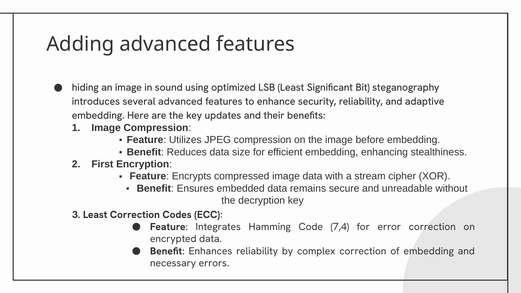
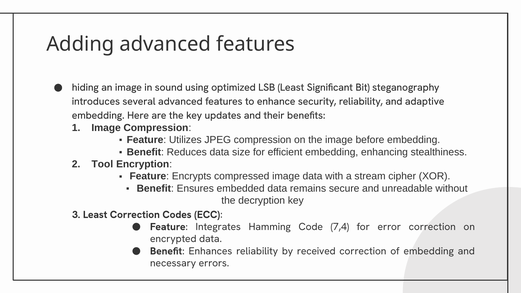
First: First -> Tool (102, 164)
complex: complex -> received (316, 251)
